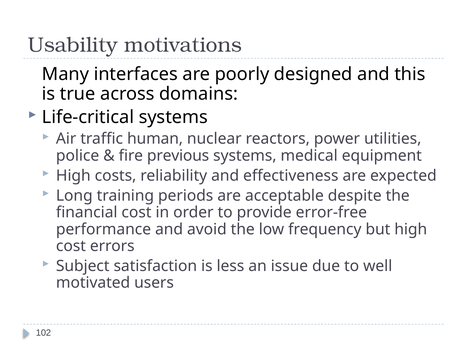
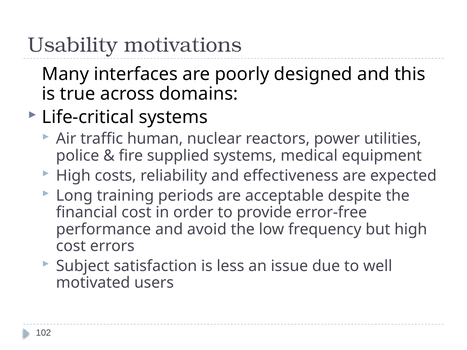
previous: previous -> supplied (178, 156)
